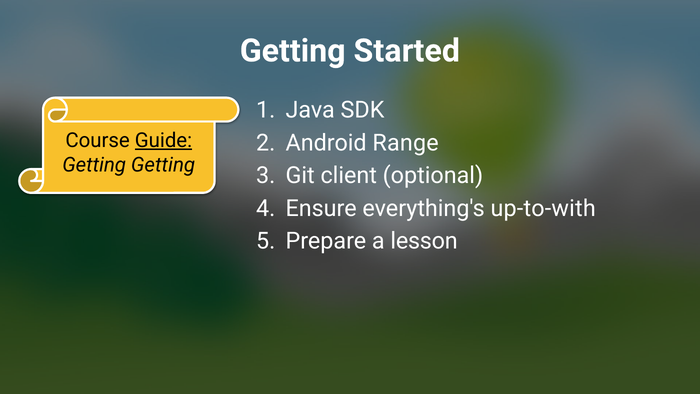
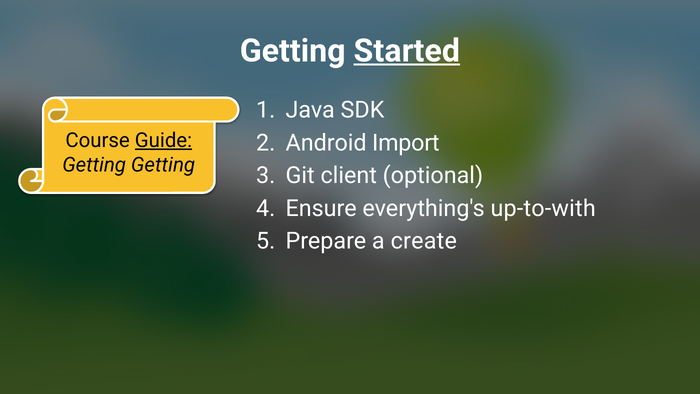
Started underline: none -> present (407, 51)
Range: Range -> Import (406, 143)
lesson: lesson -> create (424, 241)
